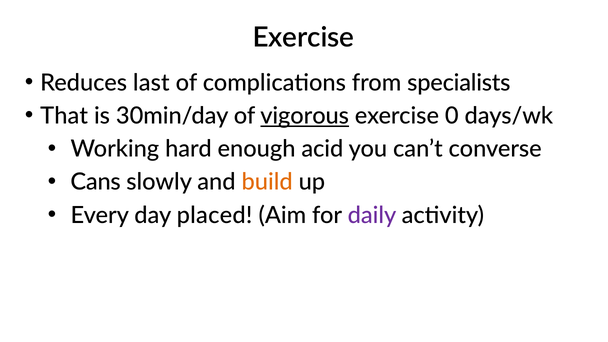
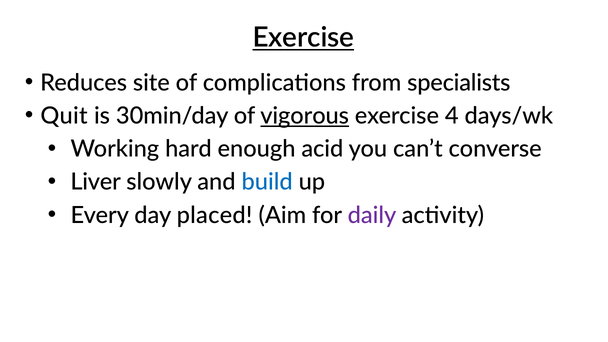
Exercise underline: none -> present (303, 38)
last: last -> site (151, 83)
That: That -> Quit (64, 116)
0: 0 -> 4 (452, 116)
Cans: Cans -> Liver (96, 182)
build colour: orange -> blue (267, 182)
